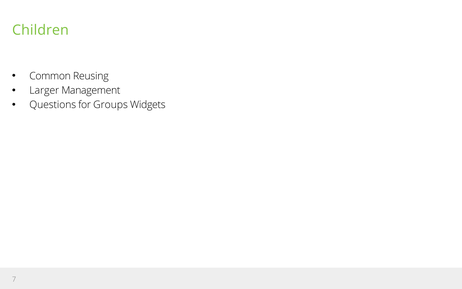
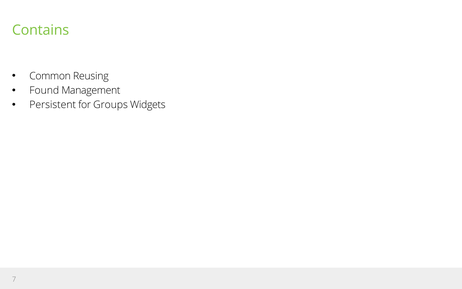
Children: Children -> Contains (41, 30)
Larger: Larger -> Found (44, 90)
Questions: Questions -> Persistent (53, 105)
